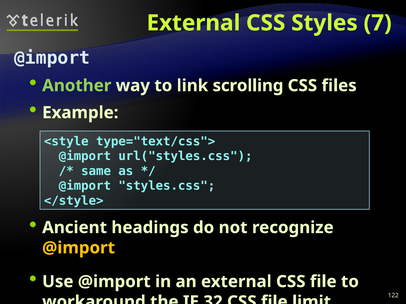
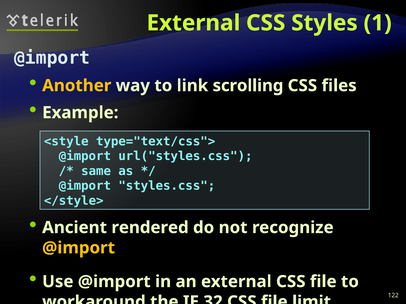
7: 7 -> 1 (378, 23)
Another colour: light green -> yellow (77, 86)
headings: headings -> rendered (150, 228)
